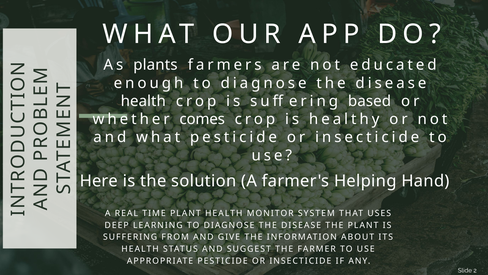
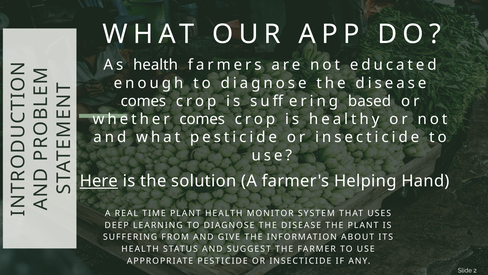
As plants: plants -> health (155, 65)
health: health -> comes (143, 101)
Here underline: none -> present (99, 181)
